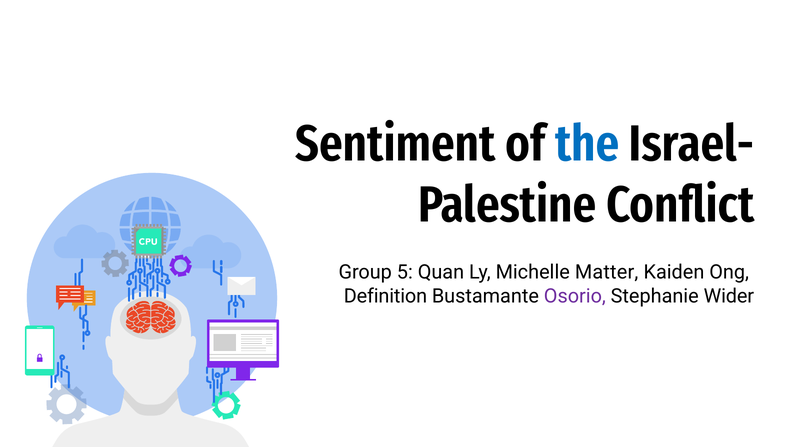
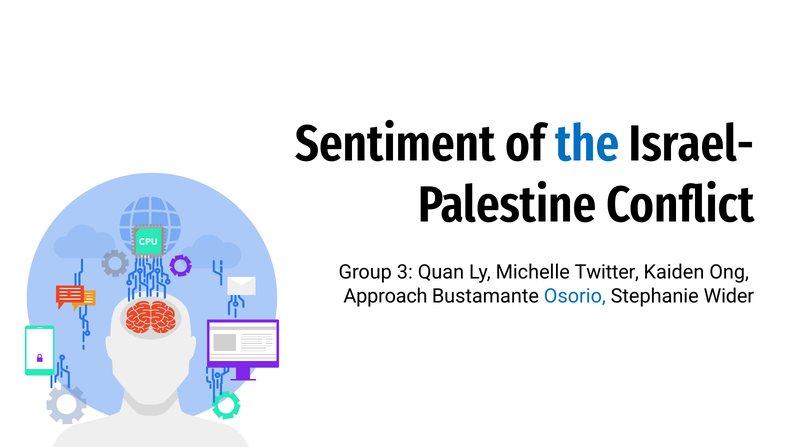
5: 5 -> 3 (405, 272)
Matter: Matter -> Twitter (607, 272)
Definition: Definition -> Approach (385, 296)
Osorio colour: purple -> blue (575, 296)
